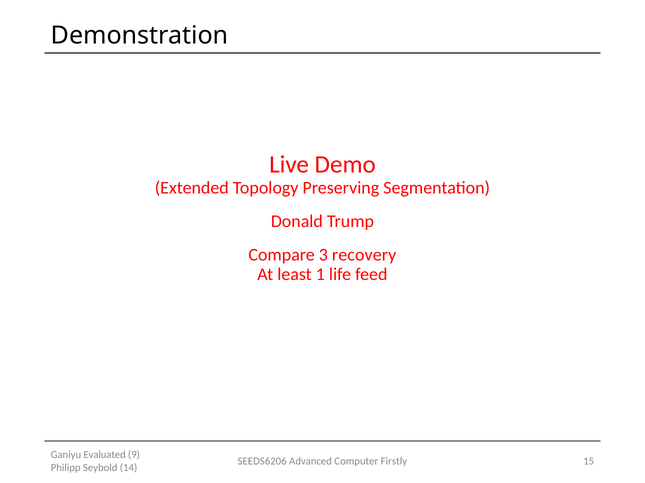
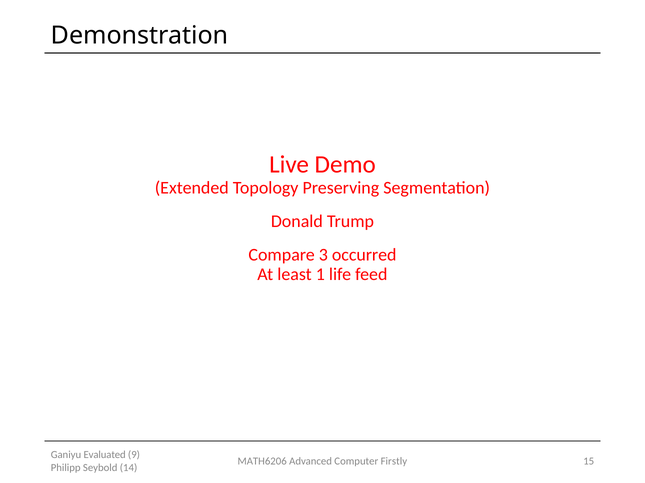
recovery: recovery -> occurred (364, 255)
SEEDS6206: SEEDS6206 -> MATH6206 (262, 462)
